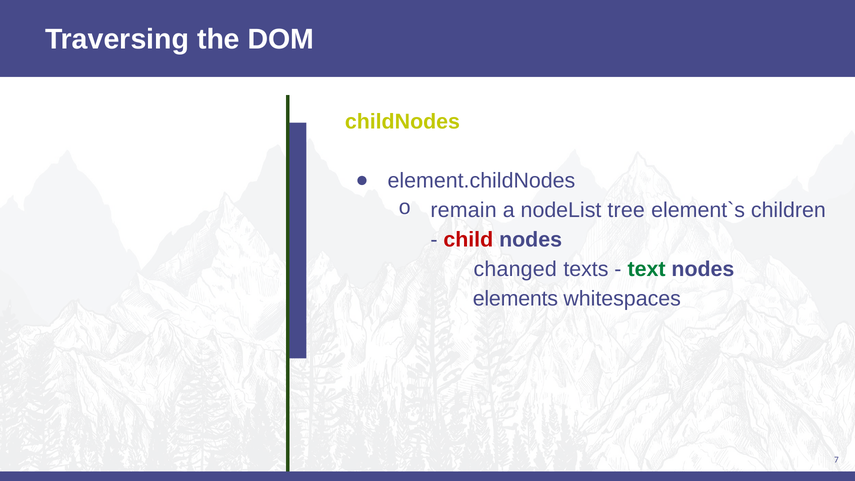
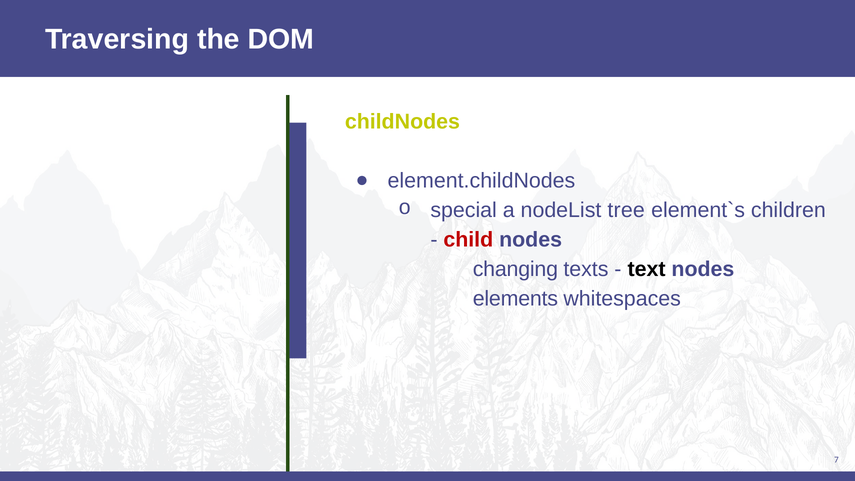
remain: remain -> special (464, 210)
changed: changed -> changing (515, 269)
text colour: green -> black (647, 269)
